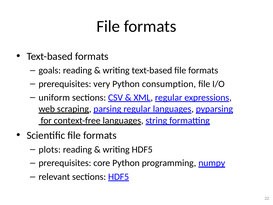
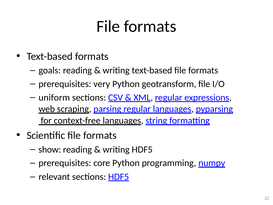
consumption: consumption -> geotransform (169, 84)
plots: plots -> show (50, 149)
